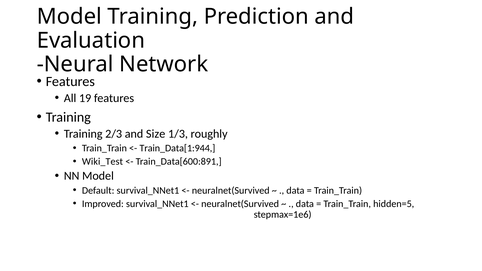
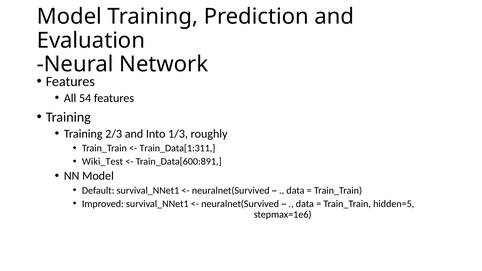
19: 19 -> 54 (85, 98)
Size: Size -> Into (156, 134)
Train_Data[1:944: Train_Data[1:944 -> Train_Data[1:311 (177, 148)
